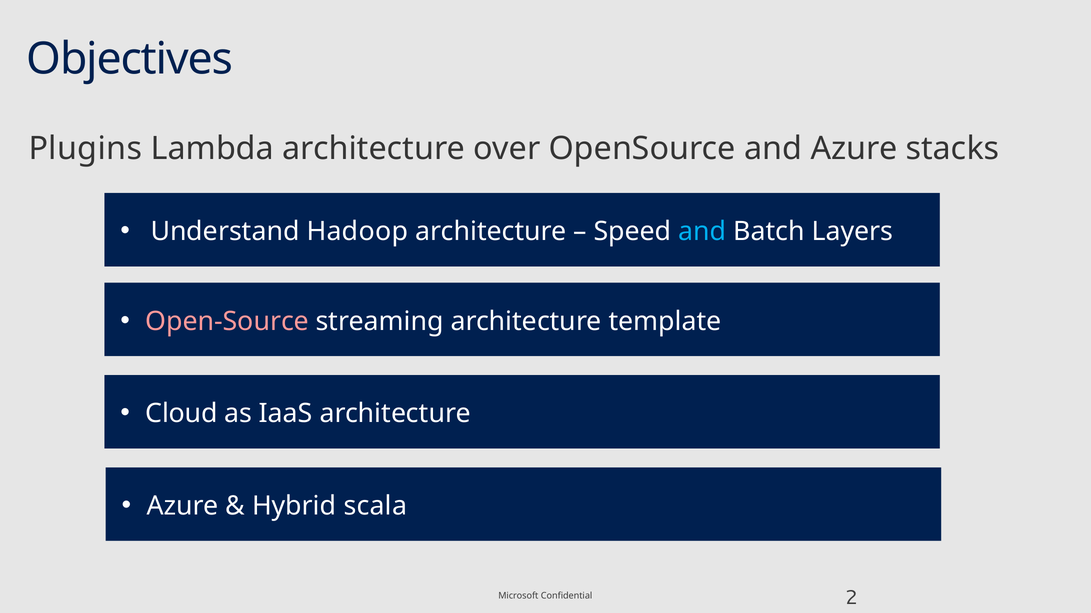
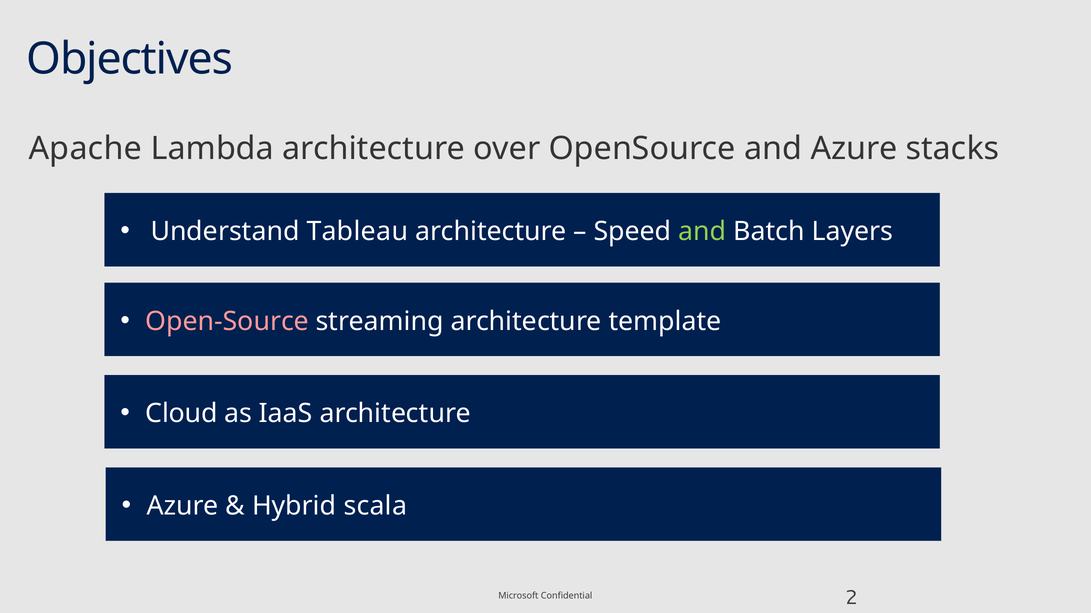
Plugins: Plugins -> Apache (85, 149)
Hadoop: Hadoop -> Tableau (357, 232)
and colour: light blue -> light green (702, 232)
